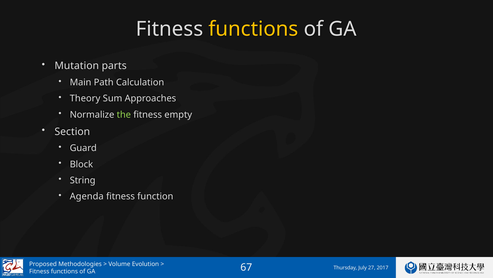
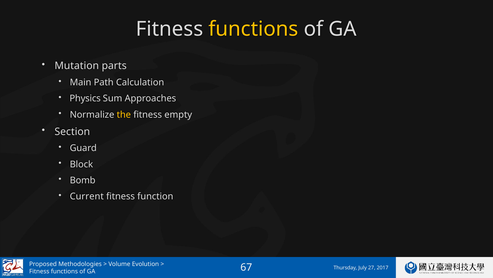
Theory: Theory -> Physics (85, 98)
the colour: light green -> yellow (124, 114)
String: String -> Bomb (83, 180)
Agenda: Agenda -> Current (87, 196)
